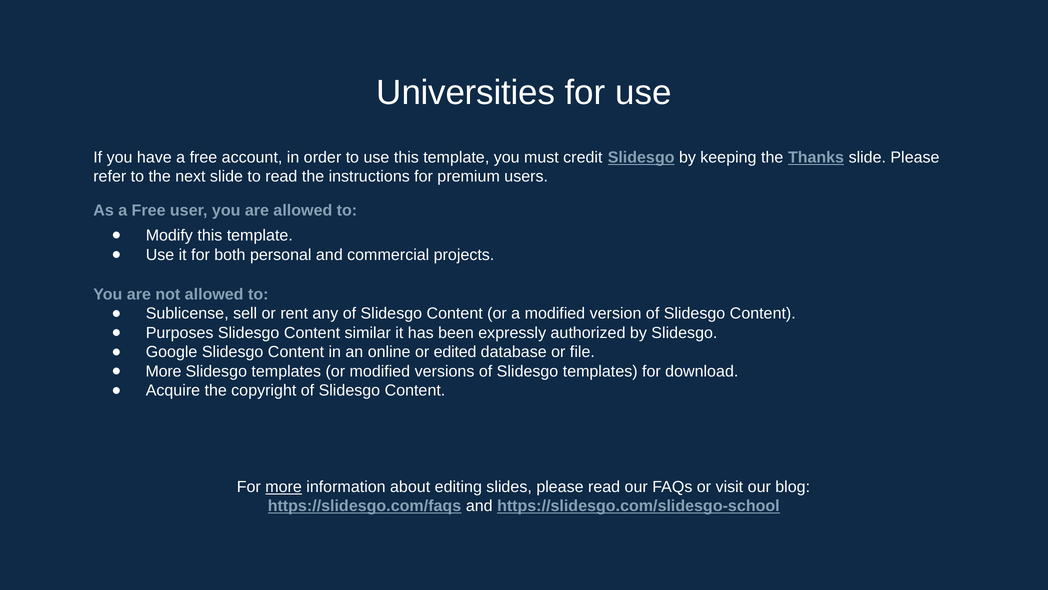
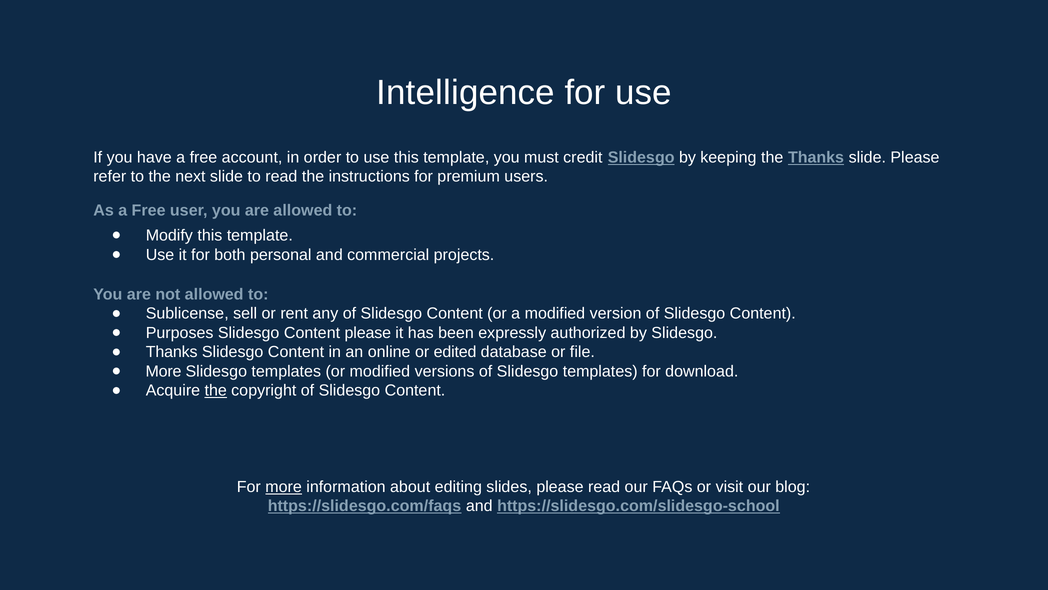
Universities: Universities -> Intelligence (466, 92)
Content similar: similar -> please (368, 333)
Google: Google -> Thanks (172, 352)
the underline: none -> present (216, 390)
